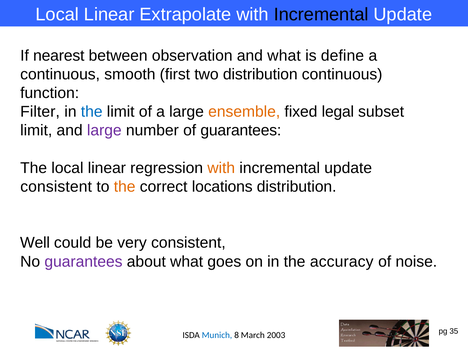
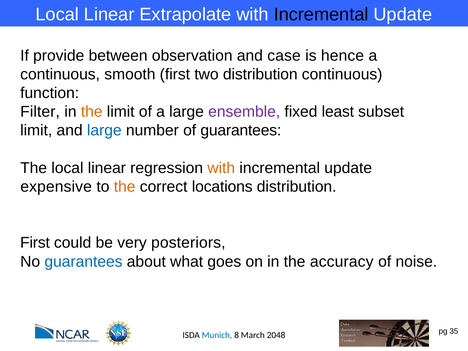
nearest: nearest -> provide (59, 56)
and what: what -> case (284, 56)
define: define -> hence (342, 56)
the colour: blue -> orange (92, 112)
ensemble colour: orange -> purple (244, 112)
legal: legal -> least (338, 112)
large colour: purple -> blue (104, 131)
consistent: consistent -> expensive (56, 187)
Well: Well -> First (35, 243)
very consistent: consistent -> posteriors (188, 243)
guarantees colour: purple -> blue (83, 262)
2003: 2003 -> 2048 (276, 335)
